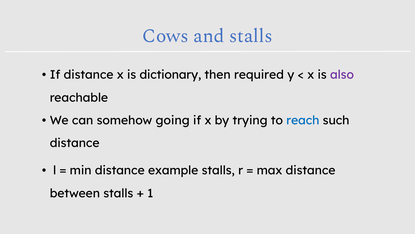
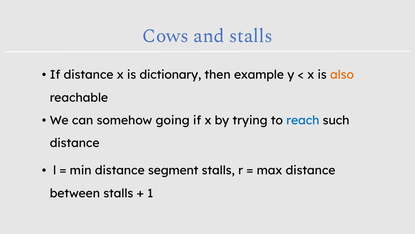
required: required -> example (259, 75)
also colour: purple -> orange (342, 75)
example: example -> segment (173, 170)
